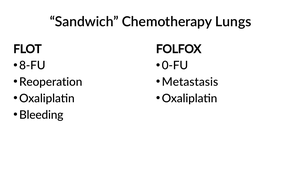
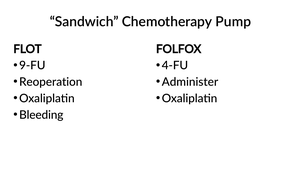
Lungs: Lungs -> Pump (233, 22)
8-FU: 8-FU -> 9-FU (32, 65)
0-FU: 0-FU -> 4-FU (175, 65)
Metastasis: Metastasis -> Administer (190, 82)
